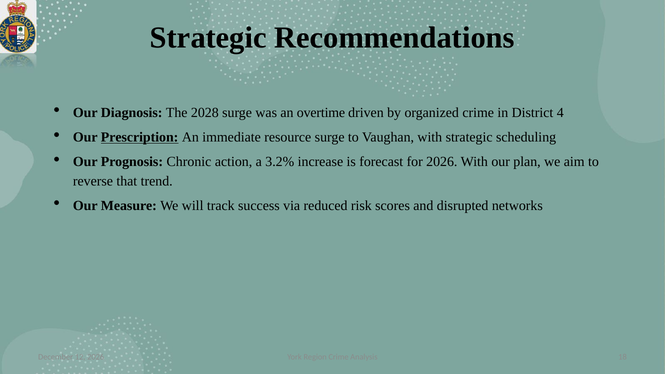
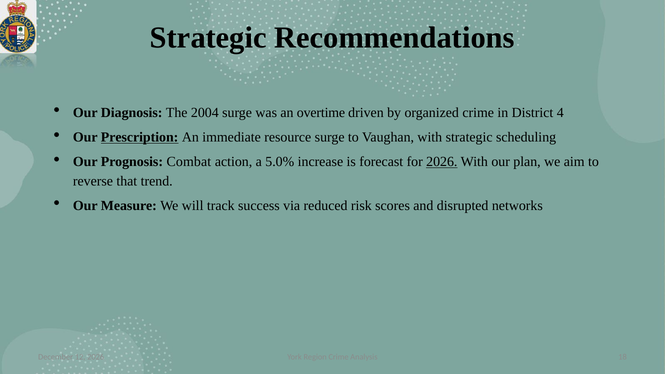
2028: 2028 -> 2004 (205, 113)
Chronic: Chronic -> Combat (189, 162)
3.2%: 3.2% -> 5.0% (280, 162)
2026 underline: none -> present (442, 162)
